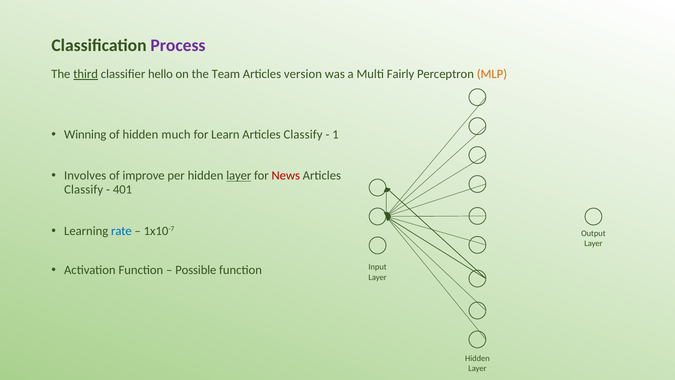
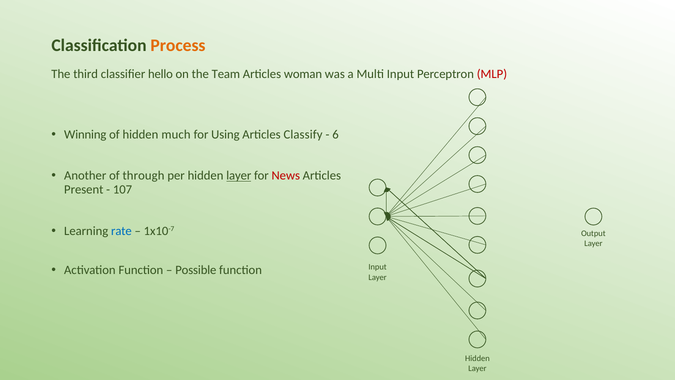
Process colour: purple -> orange (178, 46)
third underline: present -> none (86, 74)
version: version -> woman (303, 74)
Multi Fairly: Fairly -> Input (400, 74)
MLP colour: orange -> red (492, 74)
Learn: Learn -> Using (225, 134)
1: 1 -> 6 (335, 134)
Involves: Involves -> Another (85, 176)
improve: improve -> through (143, 176)
Classify: Classify -> Present (84, 189)
401: 401 -> 107 (123, 189)
